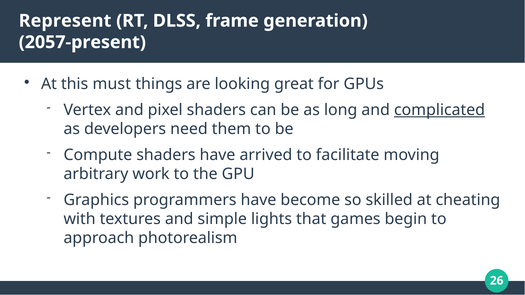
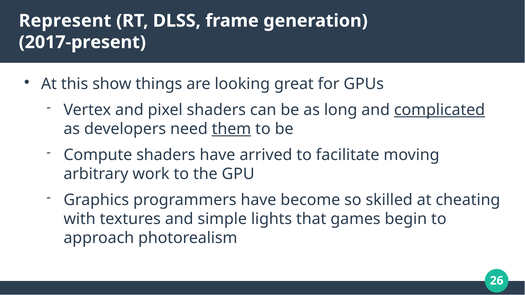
2057-present: 2057-present -> 2017-present (82, 42)
must: must -> show (112, 84)
them underline: none -> present (231, 129)
